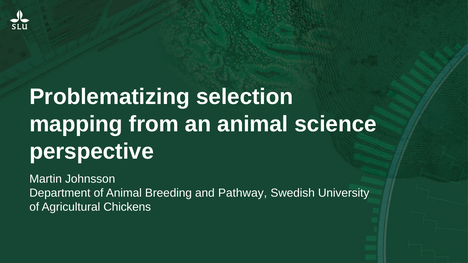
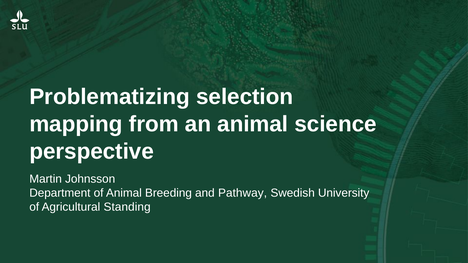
Chickens: Chickens -> Standing (127, 207)
